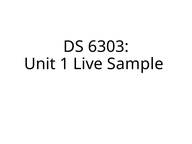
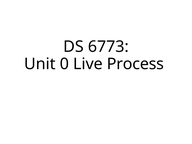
6303: 6303 -> 6773 (108, 47)
1: 1 -> 0 (64, 64)
Sample: Sample -> Process (135, 64)
